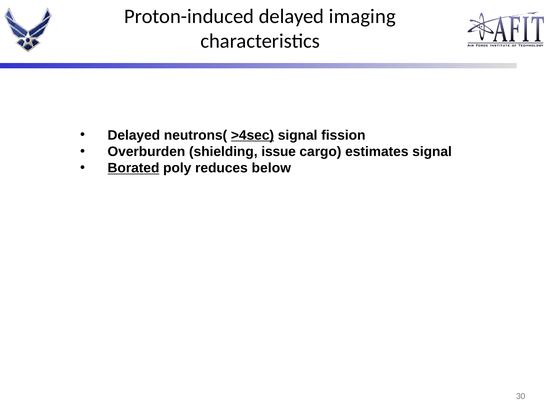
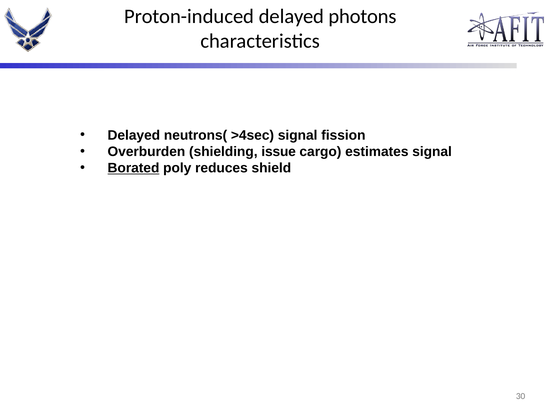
imaging: imaging -> photons (363, 17)
>4sec underline: present -> none (253, 135)
below: below -> shield (271, 168)
